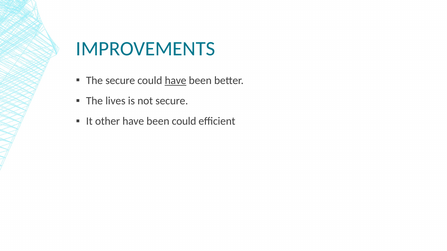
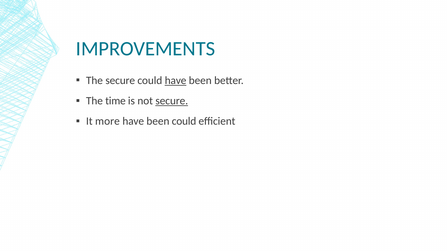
lives: lives -> time (116, 101)
secure underline: none -> present (172, 101)
other: other -> more (107, 121)
